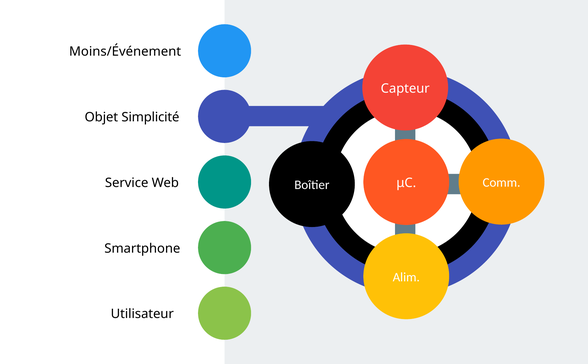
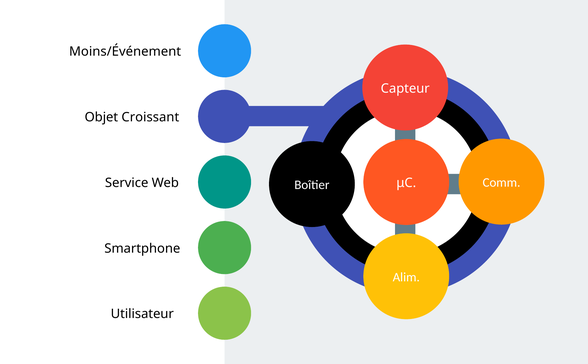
Simplicité: Simplicité -> Croissant (150, 117)
